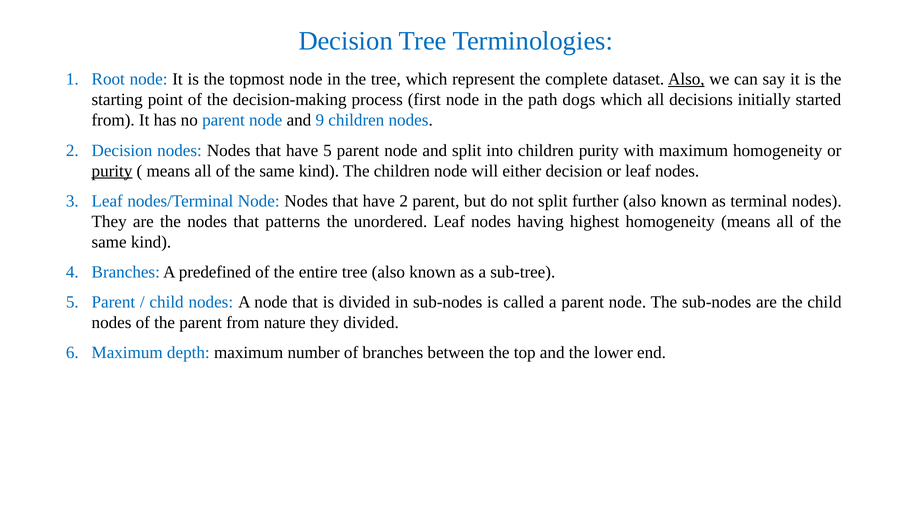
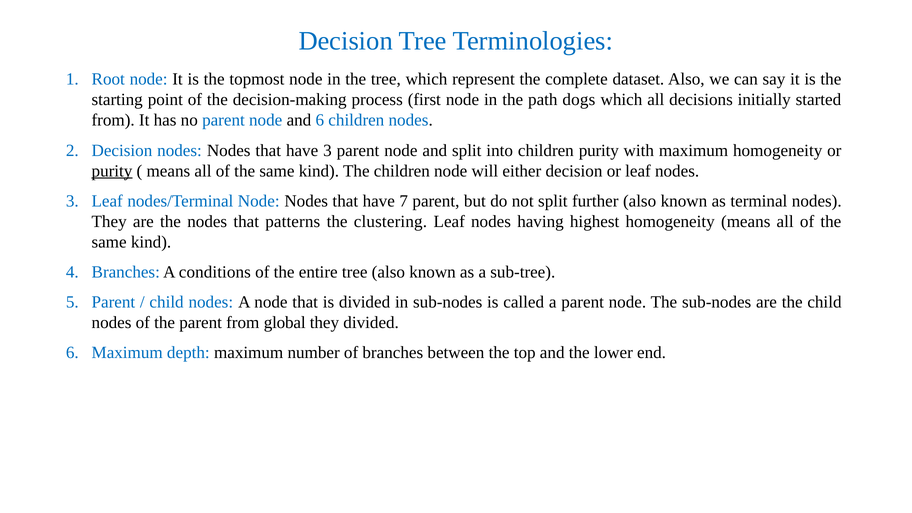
Also underline: present -> none (686, 79)
and 9: 9 -> 6 (320, 120)
have 5: 5 -> 3 (327, 150)
have 2: 2 -> 7 (404, 201)
unordered: unordered -> clustering (390, 221)
predefined: predefined -> conditions (215, 272)
nature: nature -> global (285, 323)
